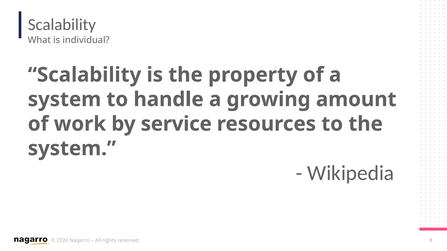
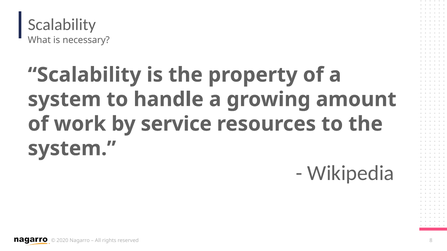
individual: individual -> necessary (86, 40)
